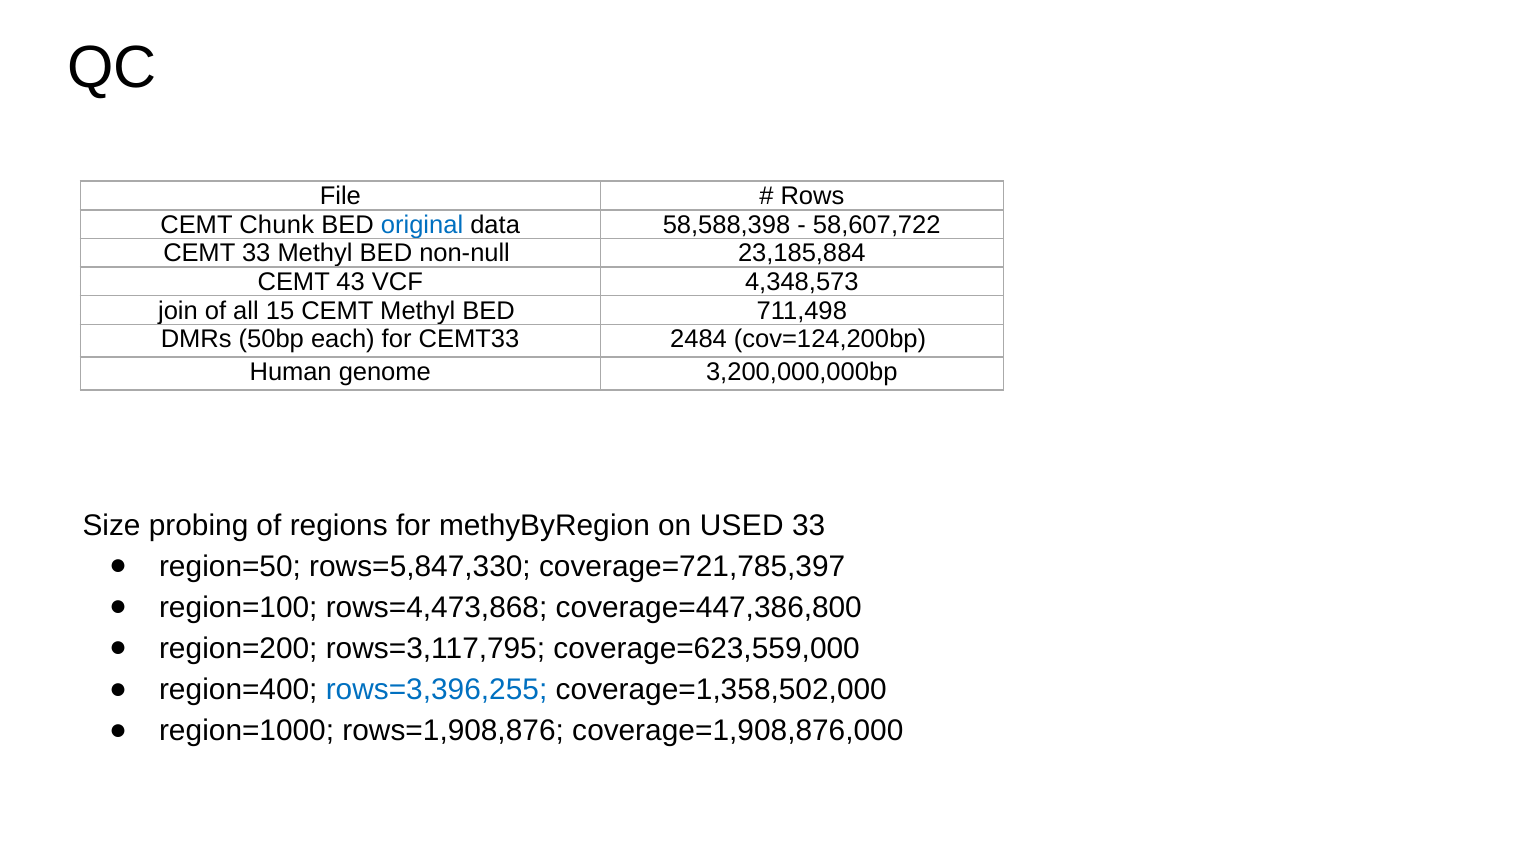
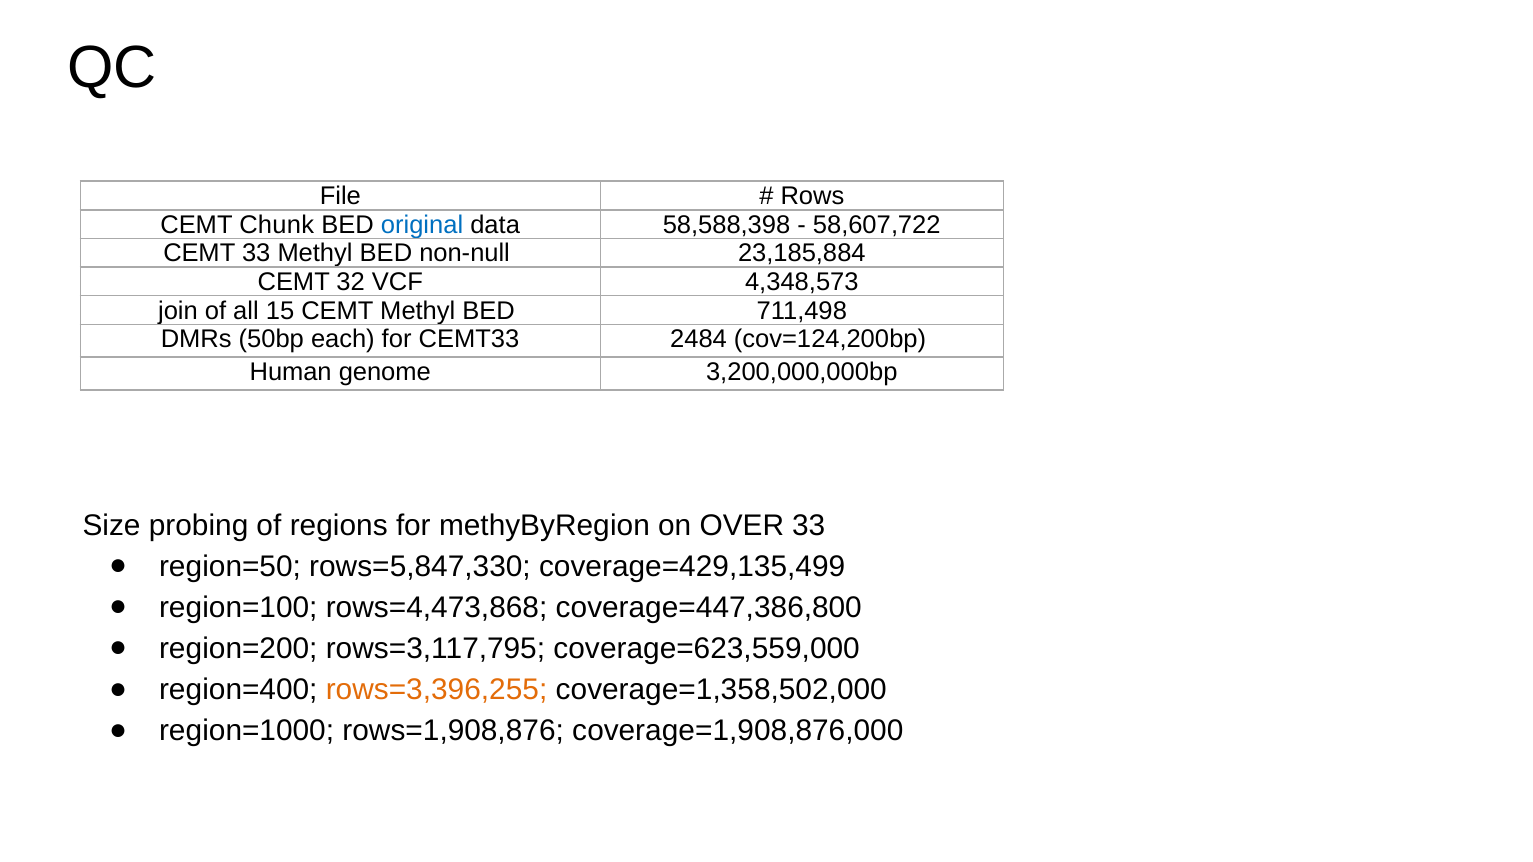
43: 43 -> 32 (351, 282)
USED: USED -> OVER (742, 526)
coverage=721,785,397: coverage=721,785,397 -> coverage=429,135,499 (692, 567)
rows=3,396,255 colour: blue -> orange (437, 690)
